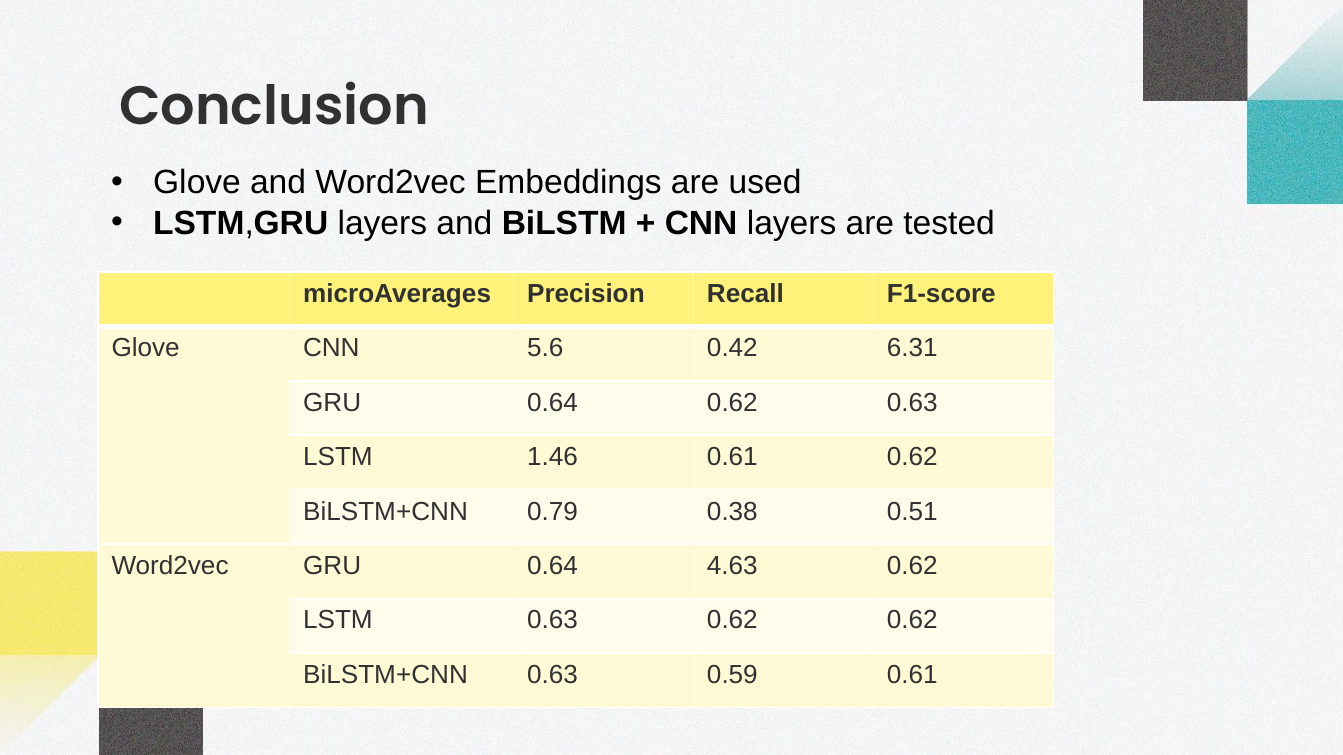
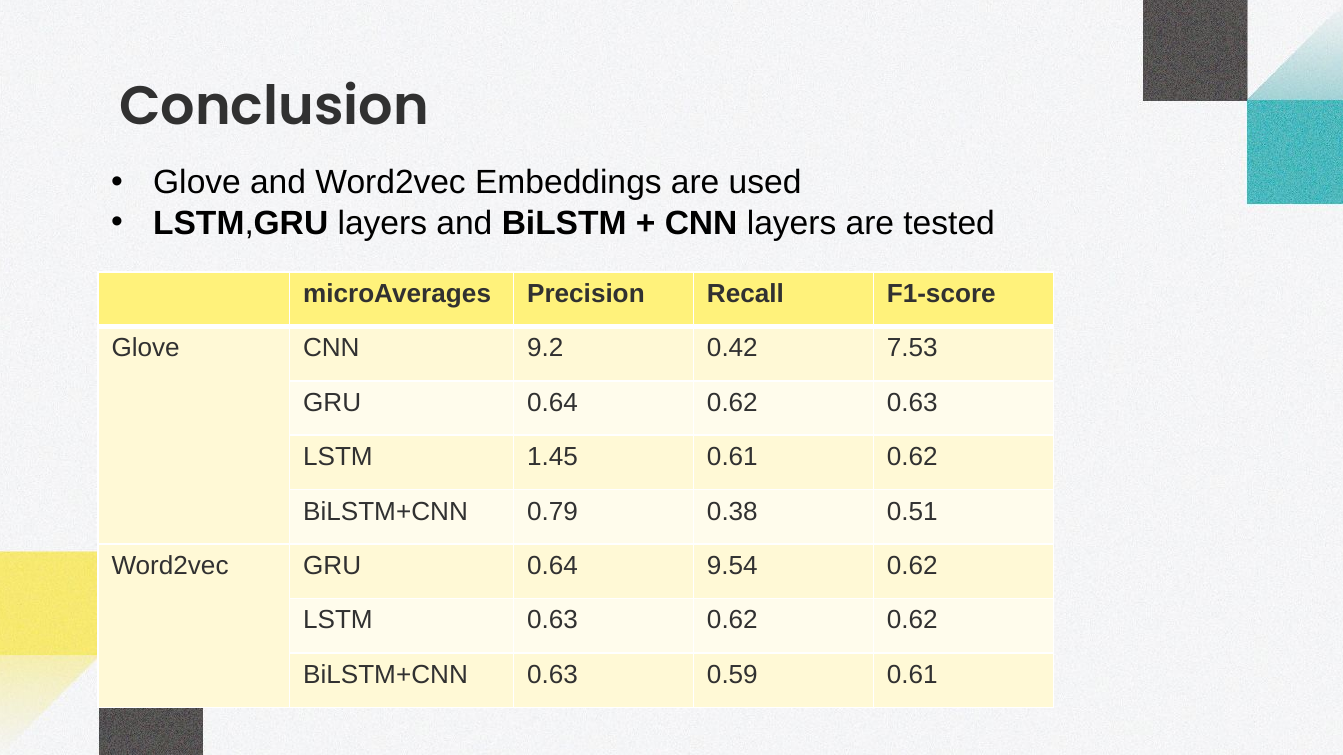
5.6: 5.6 -> 9.2 (545, 348)
6.31: 6.31 -> 7.53 (912, 348)
1.46: 1.46 -> 1.45 (552, 457)
4.63: 4.63 -> 9.54 (732, 566)
